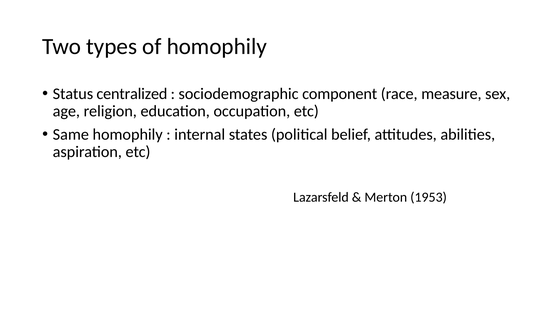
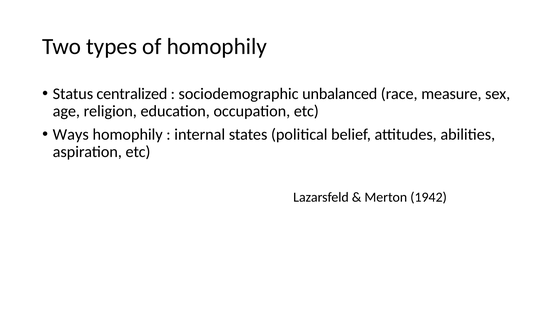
component: component -> unbalanced (340, 94)
Same: Same -> Ways (71, 135)
1953: 1953 -> 1942 (429, 197)
